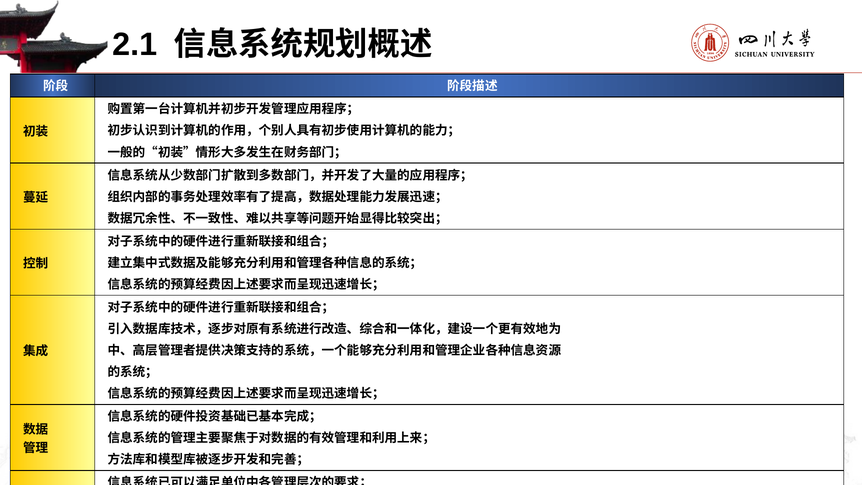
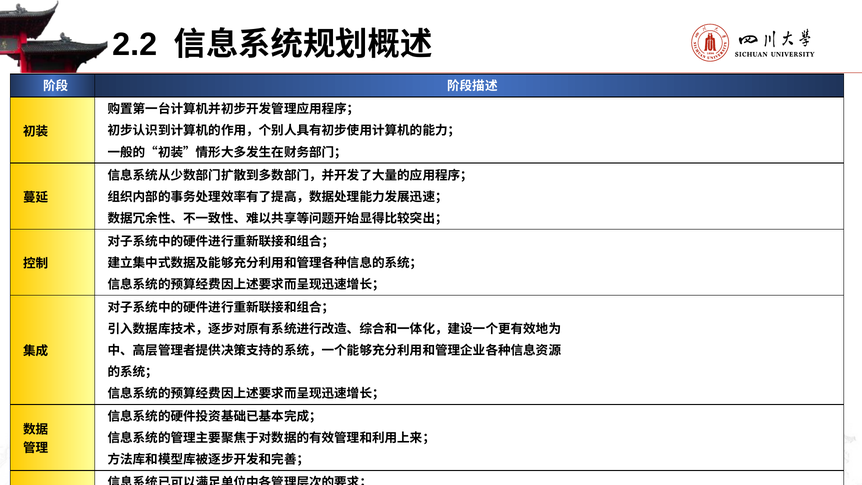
2.1: 2.1 -> 2.2 (135, 45)
